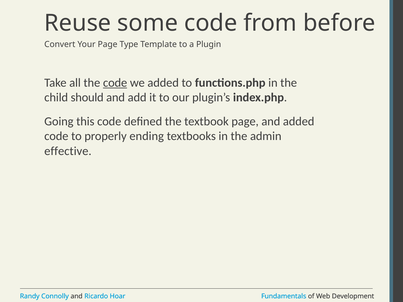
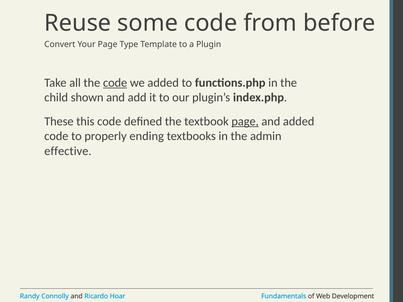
should: should -> shown (87, 98)
Going: Going -> These (59, 122)
page underline: none -> present (245, 122)
